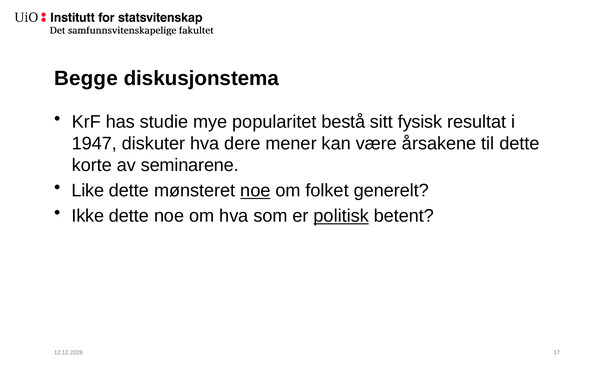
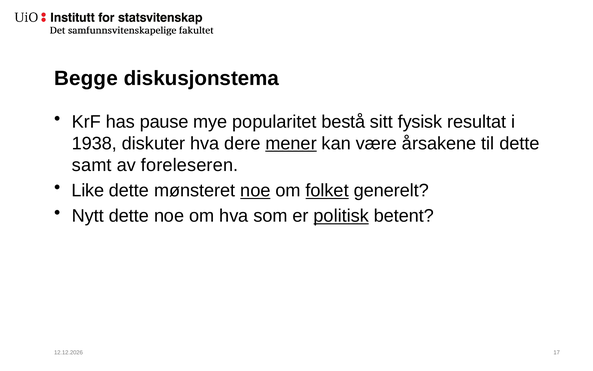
studie: studie -> pause (164, 122)
1947: 1947 -> 1938 (94, 143)
mener underline: none -> present (291, 143)
korte: korte -> samt (92, 165)
seminarene: seminarene -> foreleseren (190, 165)
folket underline: none -> present (327, 190)
Ikke: Ikke -> Nytt (88, 216)
